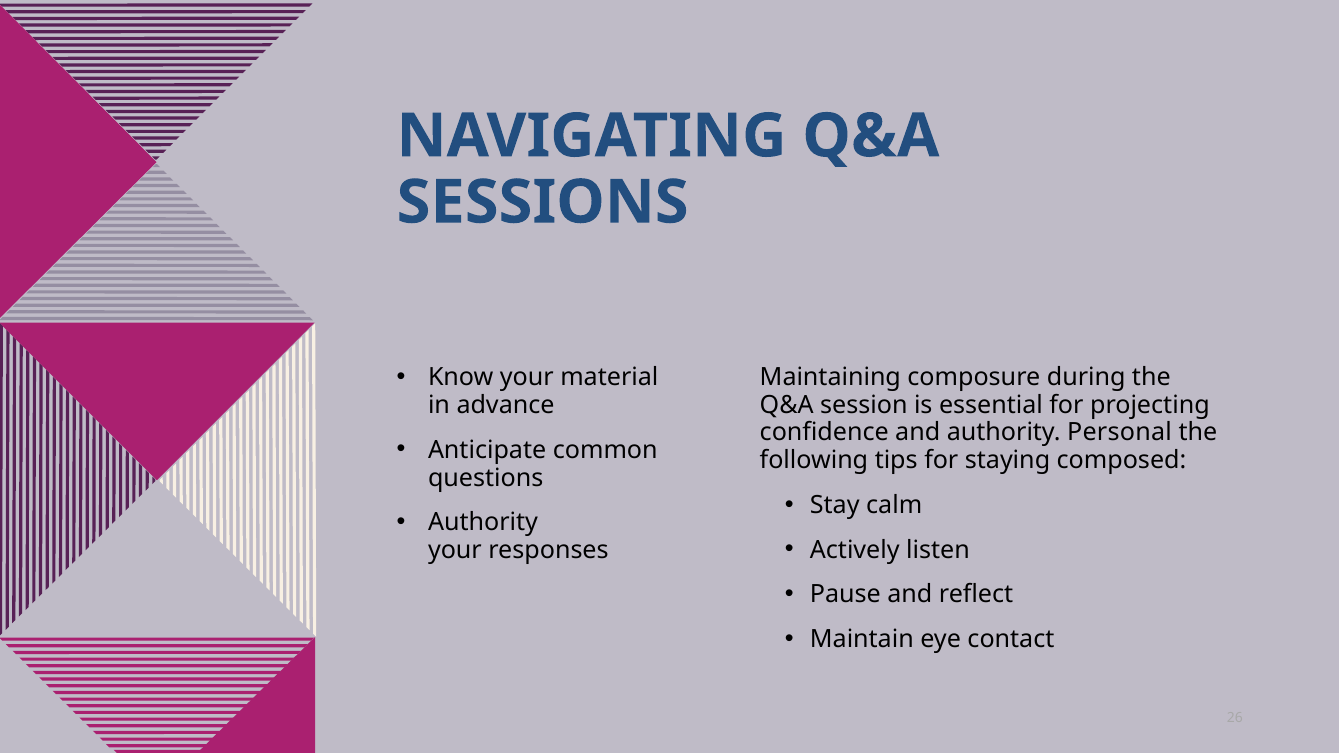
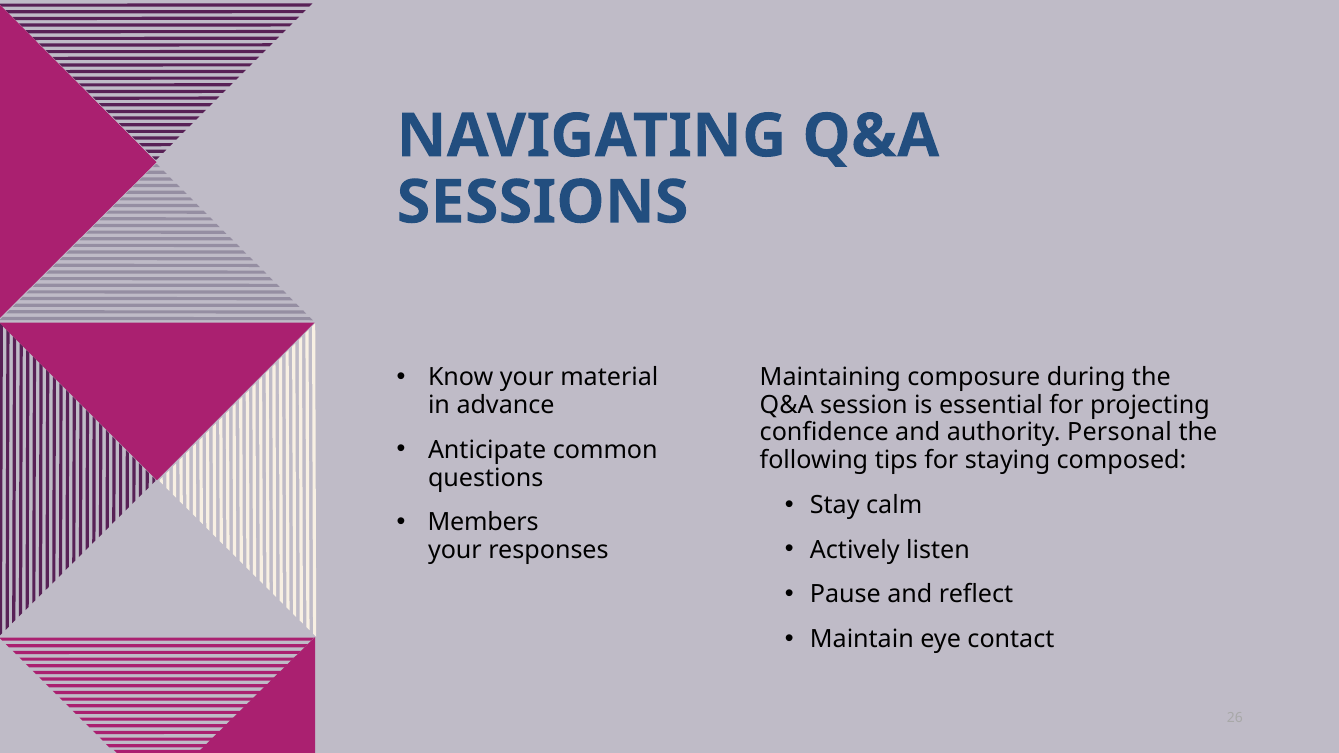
Authority: Authority -> Members (483, 523)
